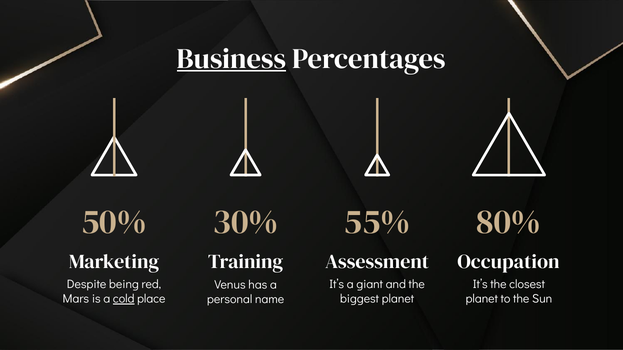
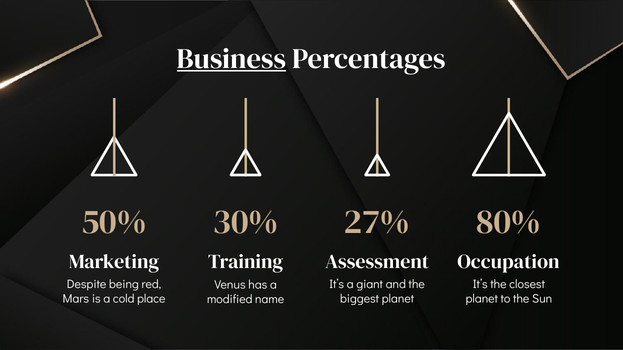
55%: 55% -> 27% (377, 222)
cold underline: present -> none (124, 299)
personal: personal -> modified (230, 300)
